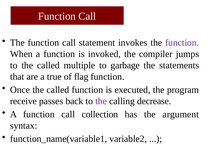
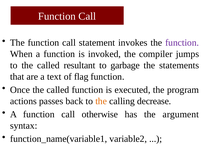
multiple: multiple -> resultant (80, 65)
true: true -> text (54, 77)
receive: receive -> actions (23, 101)
the colour: purple -> orange (101, 101)
collection: collection -> otherwise (100, 114)
